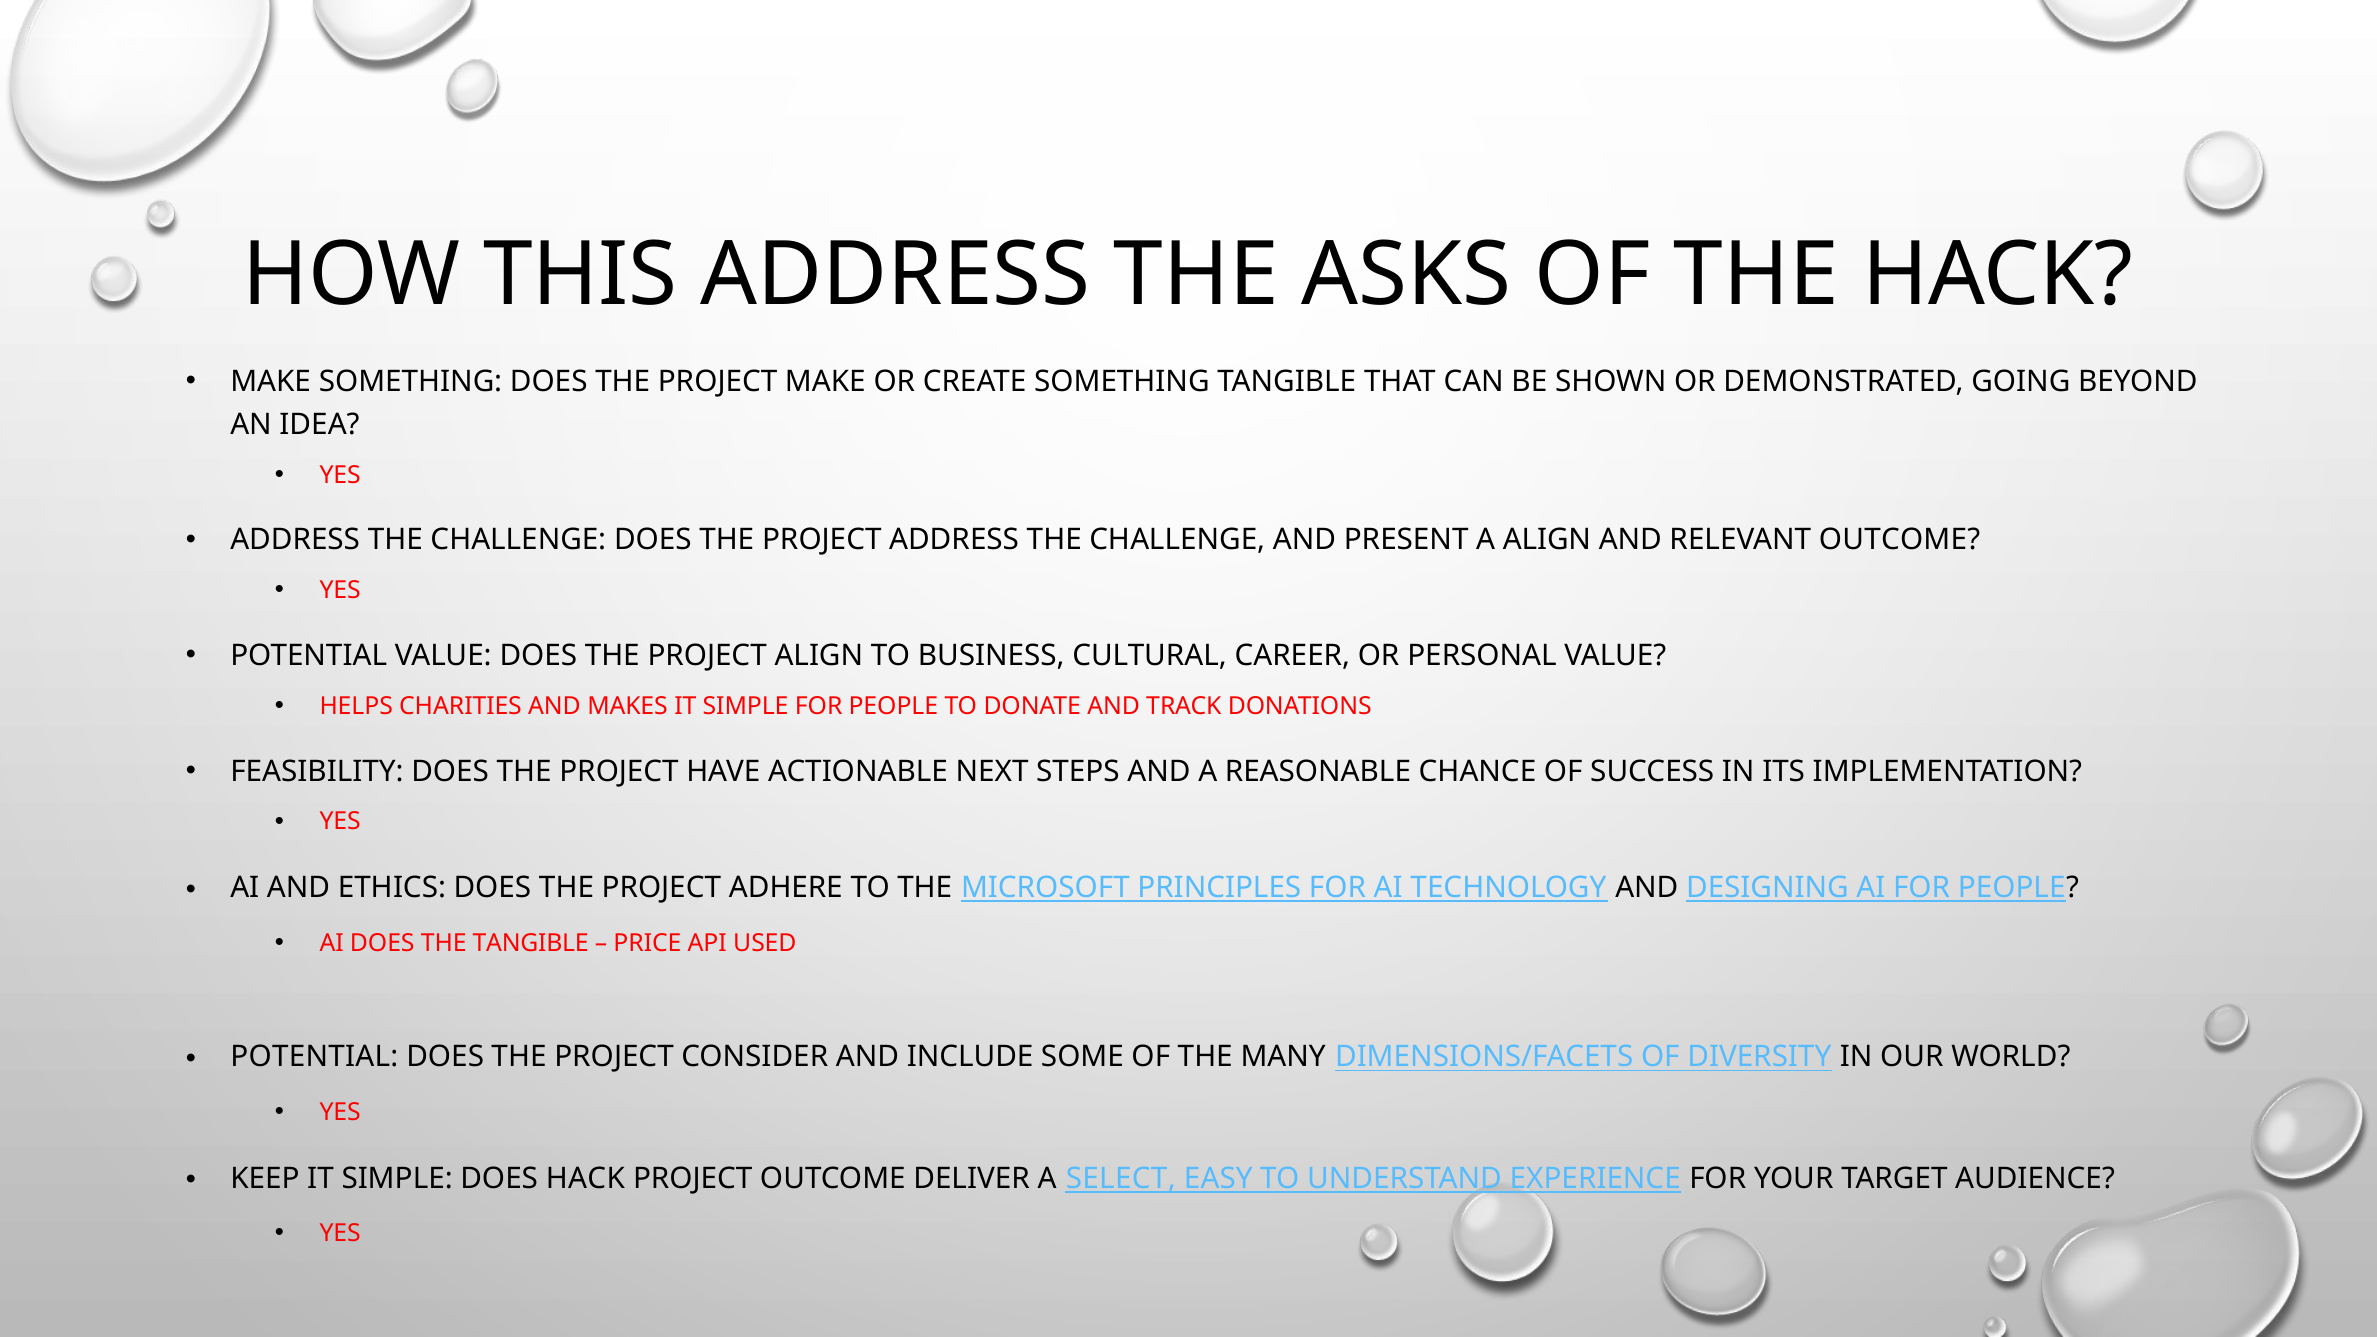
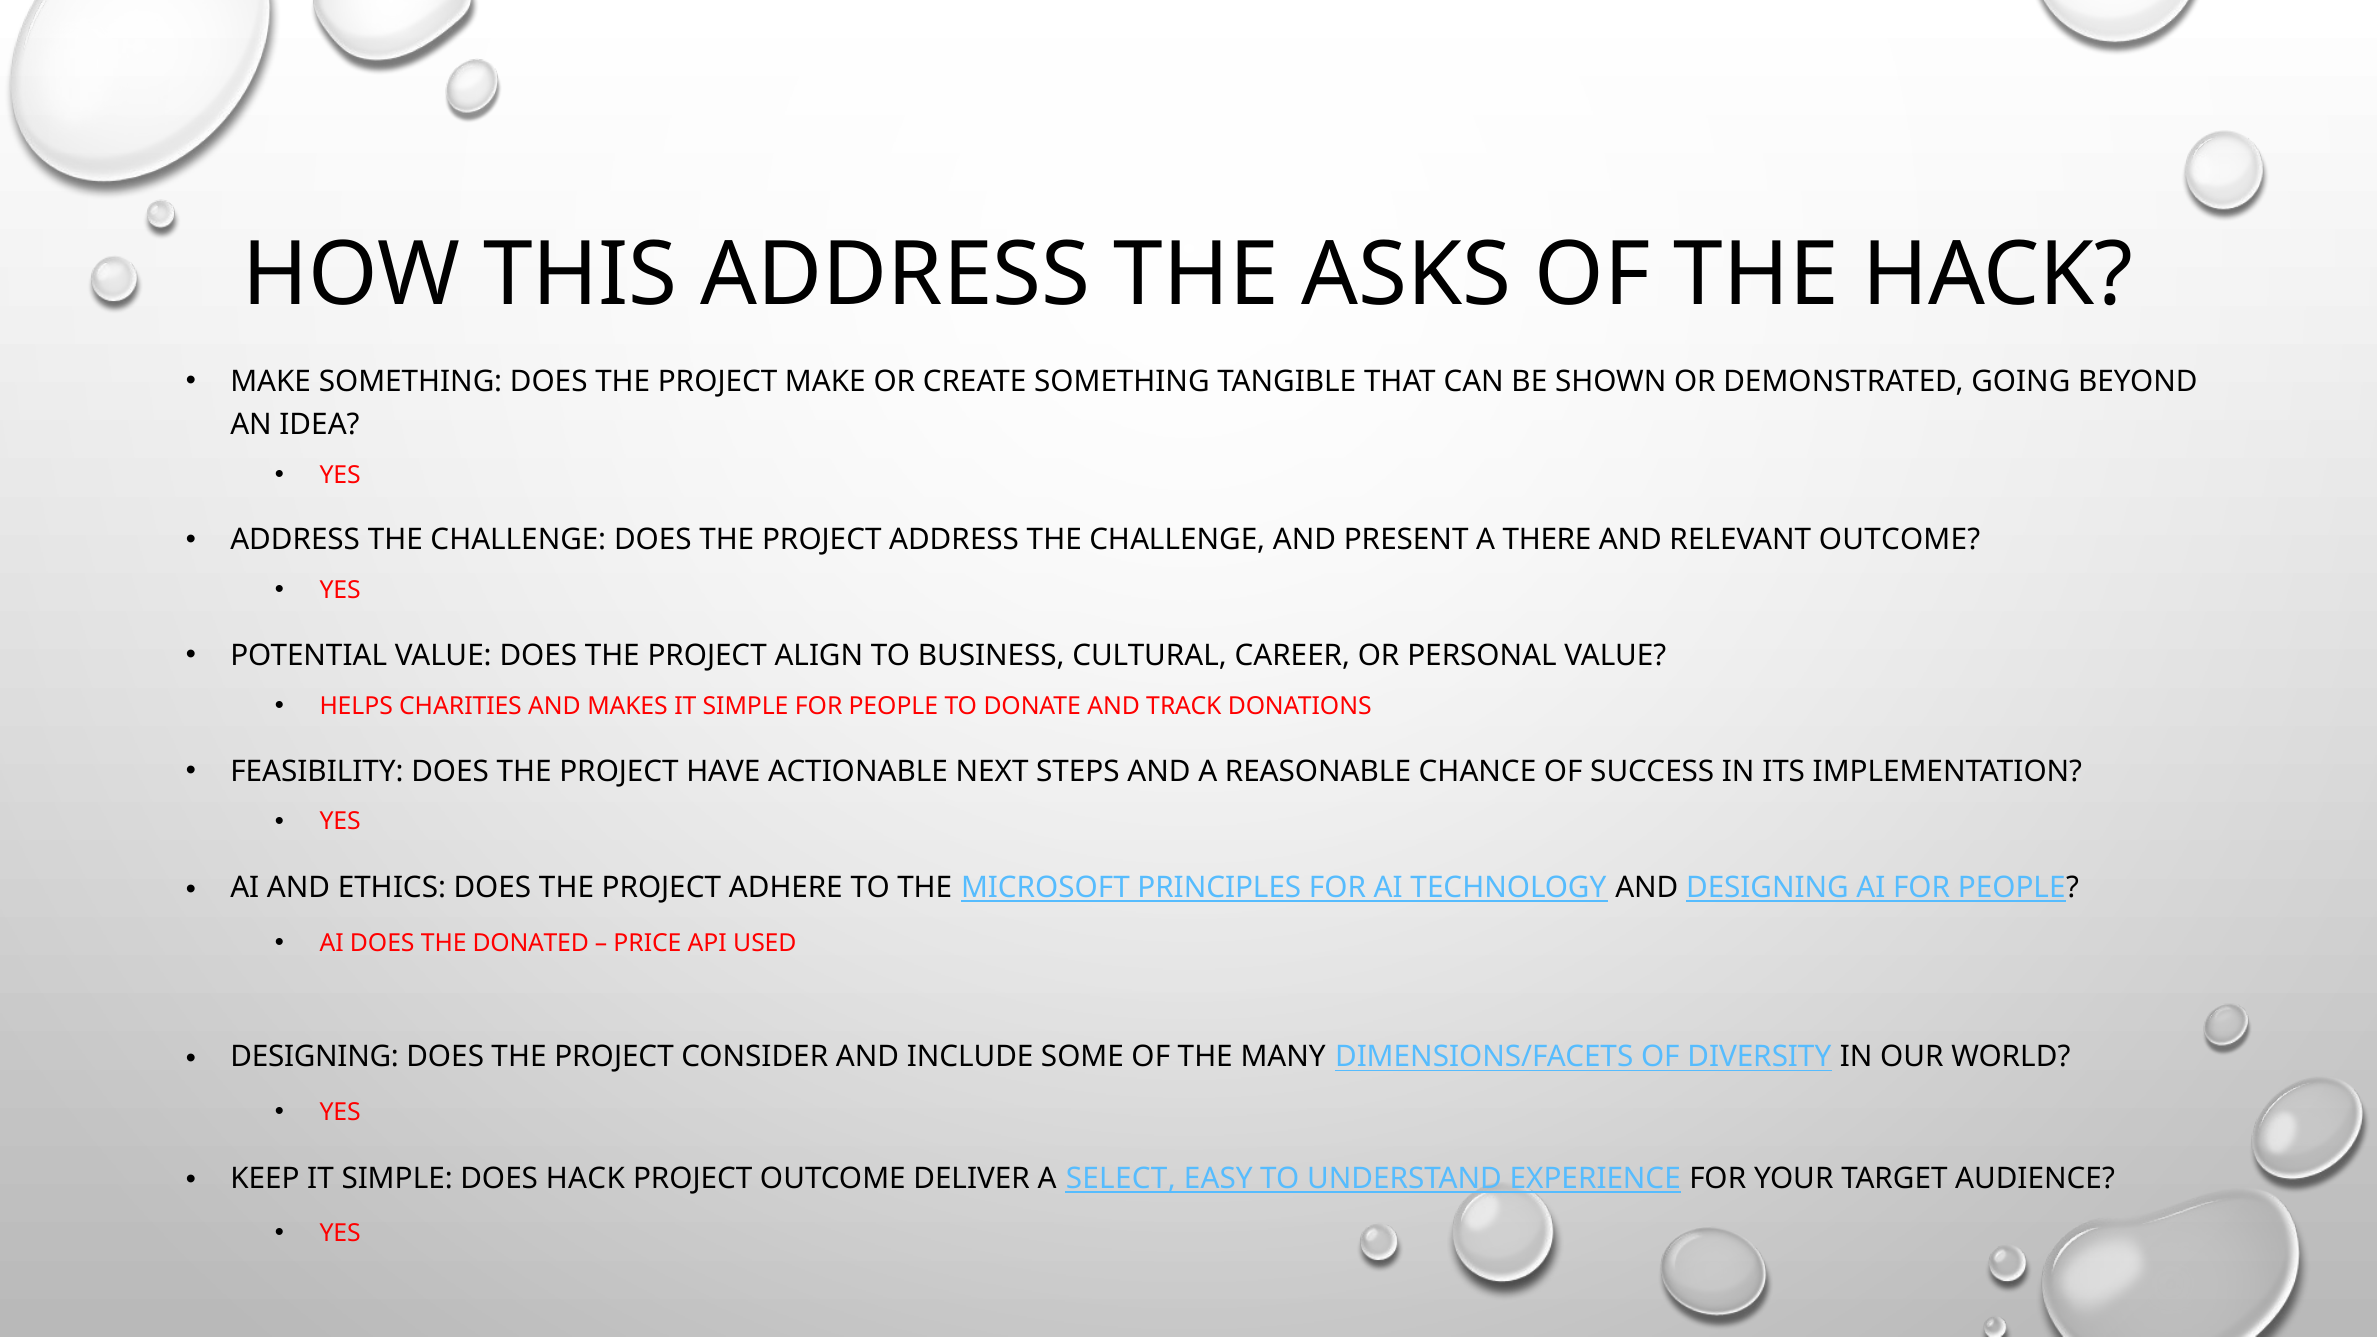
A ALIGN: ALIGN -> THERE (1547, 540)
THE TANGIBLE: TANGIBLE -> DONATED (531, 943)
POTENTIAL: POTENTIAL -> DESIGNING (315, 1057)
